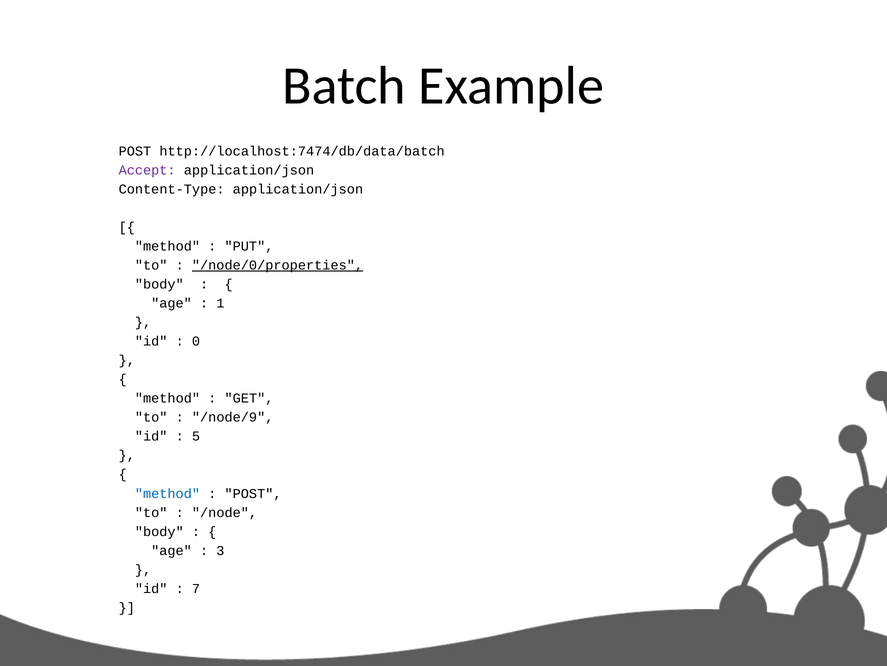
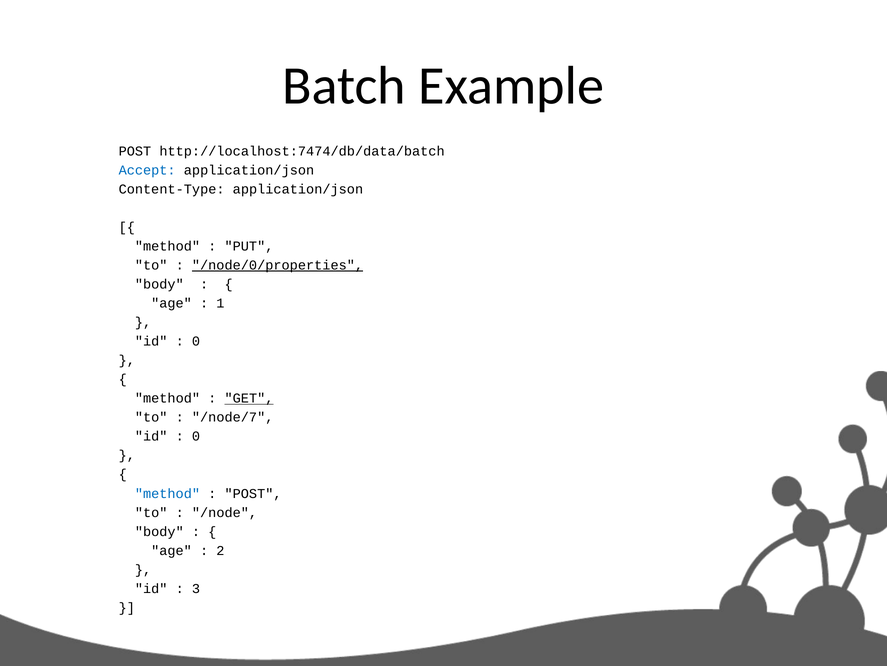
Accept colour: purple -> blue (147, 170)
GET underline: none -> present (249, 398)
/node/9: /node/9 -> /node/7 (233, 417)
5: 5 -> 0 (196, 436)
3: 3 -> 2 (220, 550)
7: 7 -> 3 (196, 588)
